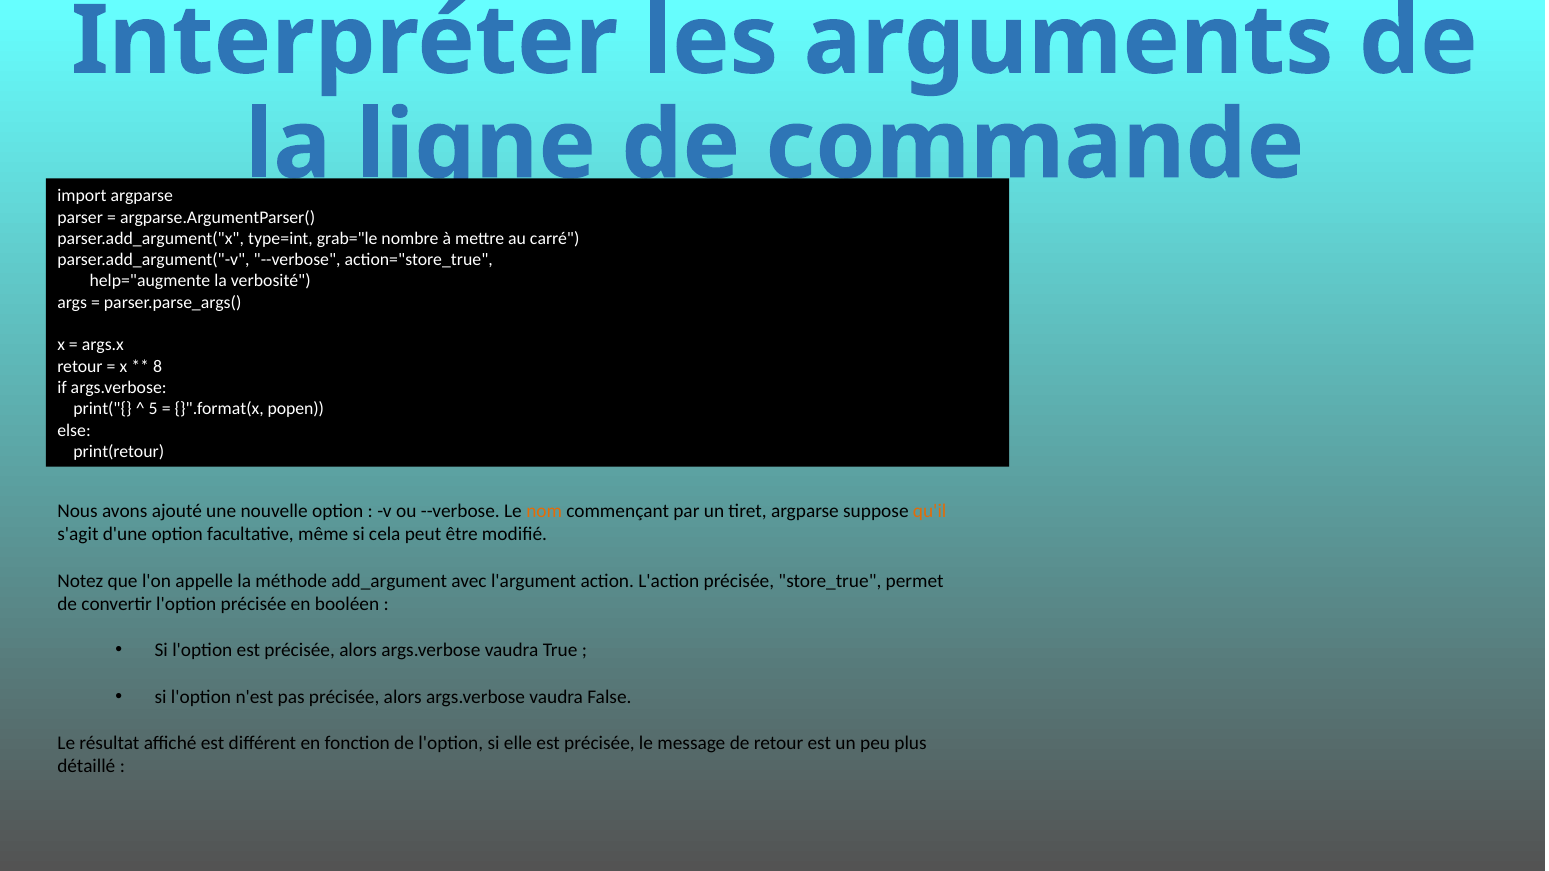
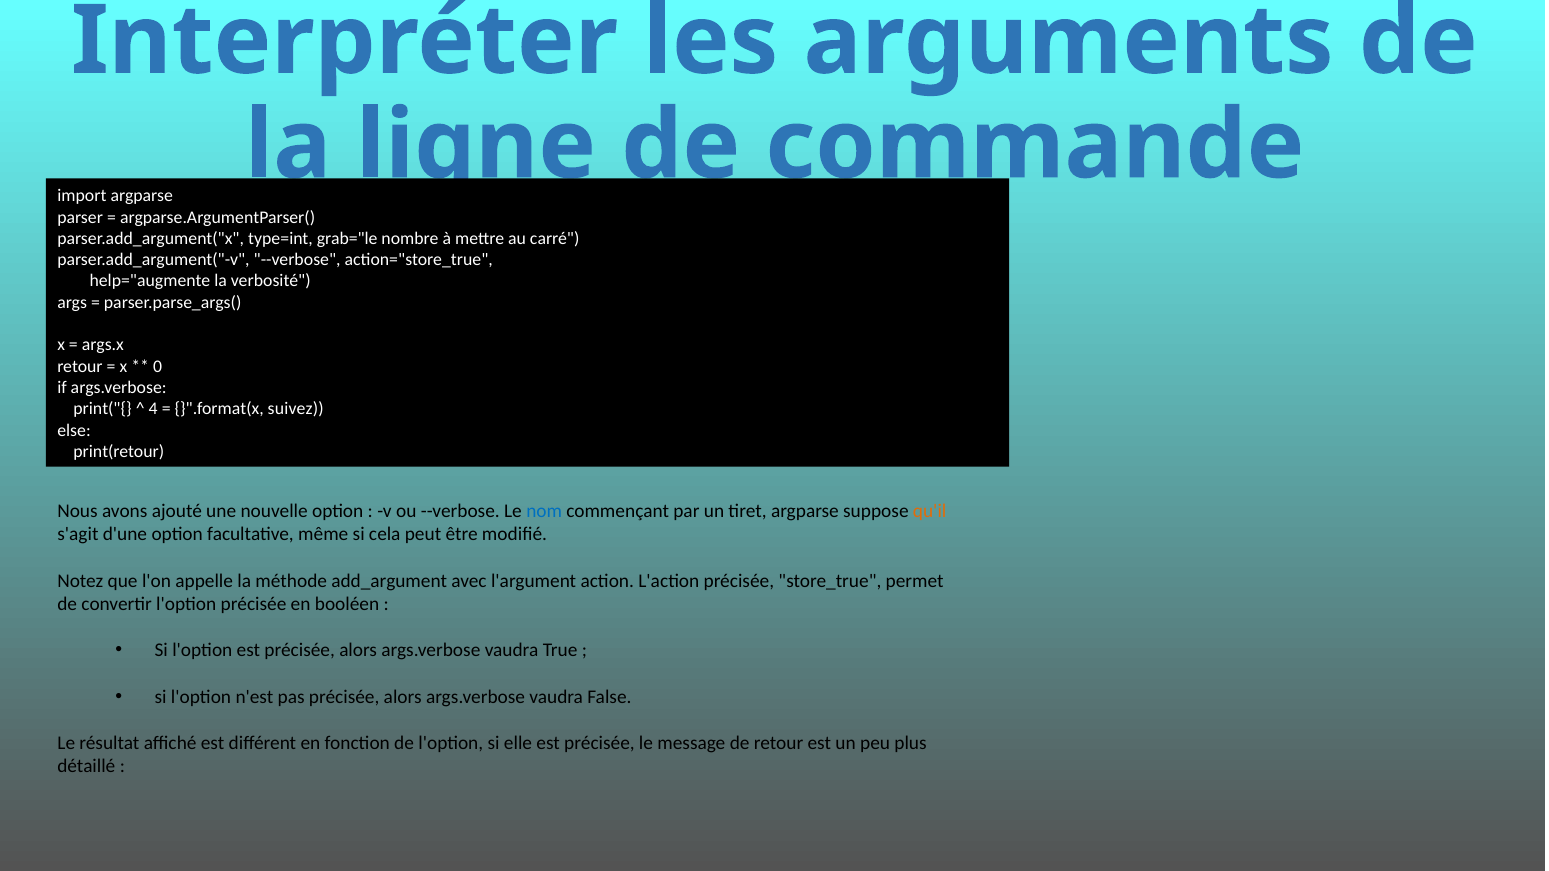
8: 8 -> 0 (158, 366)
5: 5 -> 4 (153, 409)
popen: popen -> suivez (296, 409)
nom colour: orange -> blue (544, 511)
